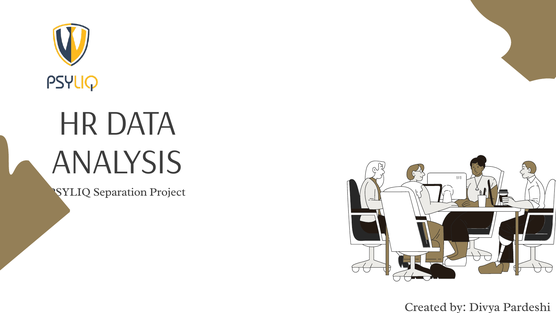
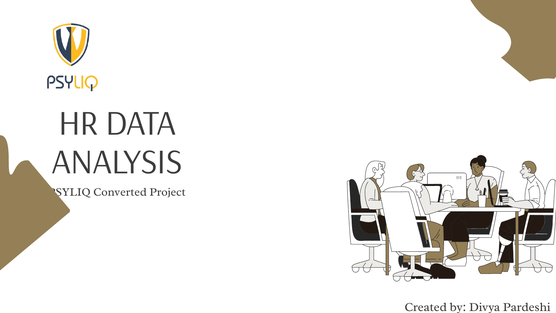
Separation: Separation -> Converted (120, 192)
